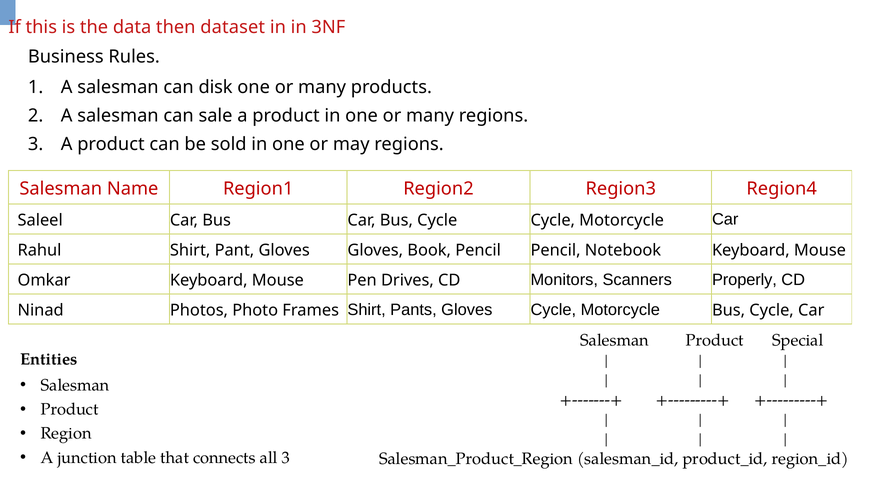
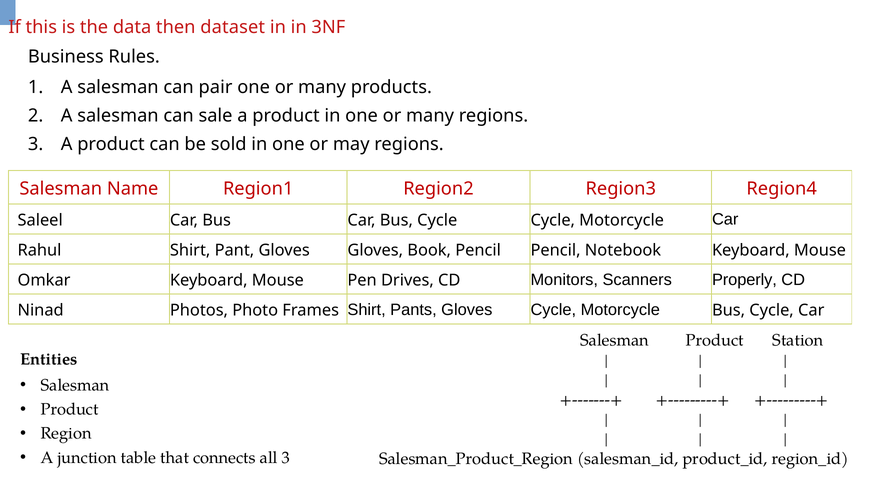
disk: disk -> pair (215, 87)
Special: Special -> Station (798, 340)
